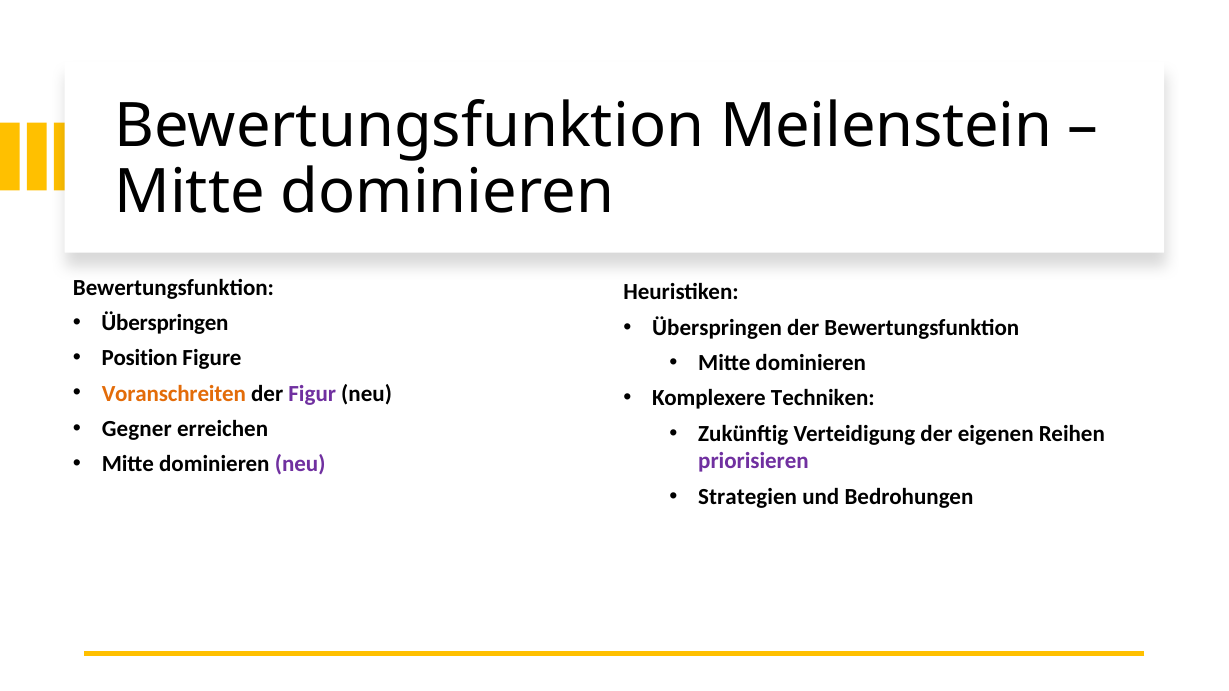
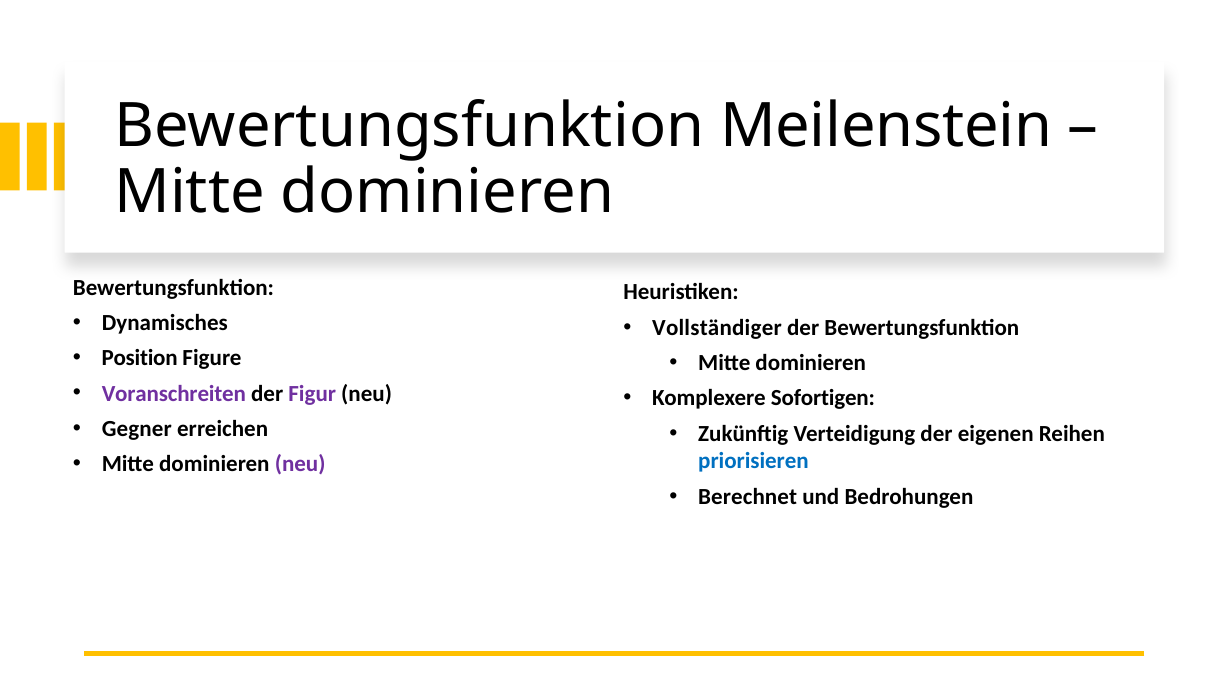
Überspringen: Überspringen -> Dynamisches (165, 323)
Überspringen: Überspringen -> Vollständiger (717, 328)
Voranschreiten colour: orange -> purple (174, 394)
Techniken: Techniken -> Sofortigen (823, 399)
priorisieren colour: purple -> blue (754, 462)
Strategien: Strategien -> Berechnet (748, 497)
